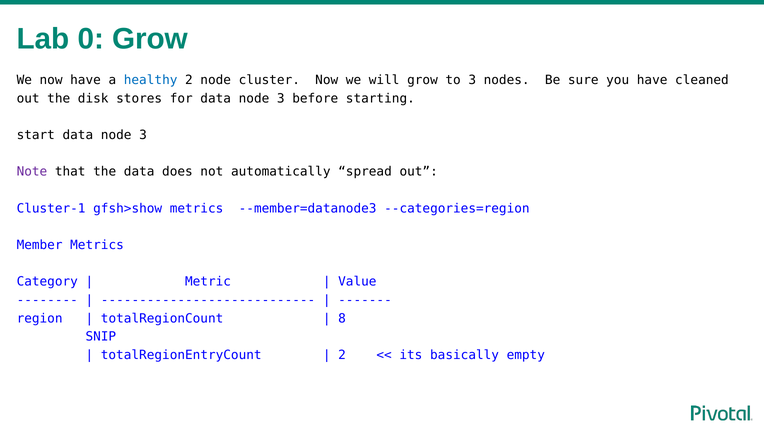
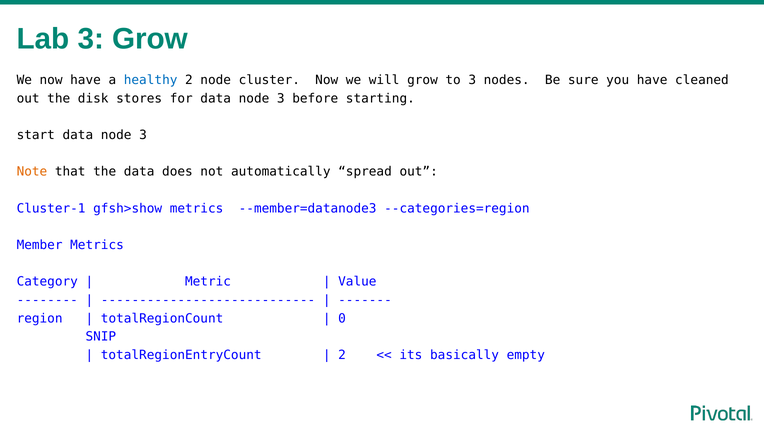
Lab 0: 0 -> 3 (91, 39)
Note colour: purple -> orange (32, 172)
8: 8 -> 0 (342, 318)
